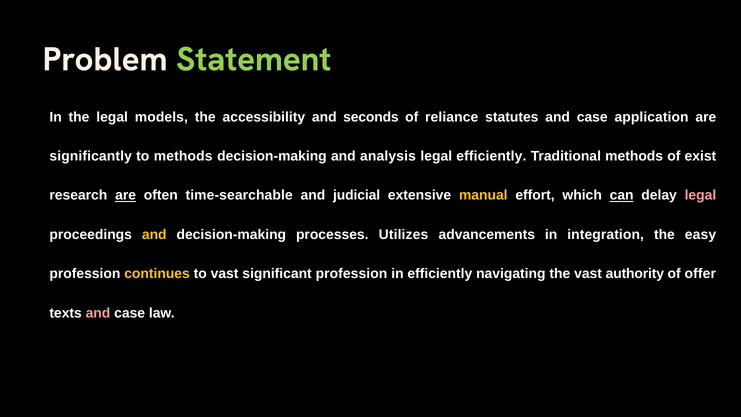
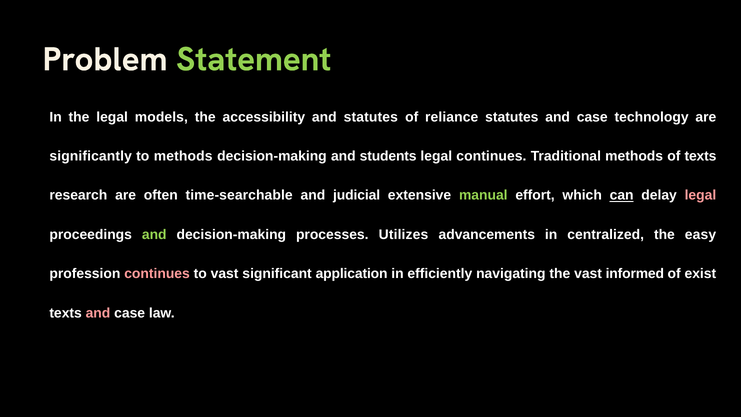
and seconds: seconds -> statutes (371, 117)
application: application -> technology (652, 117)
analysis: analysis -> students (388, 156)
legal efficiently: efficiently -> continues (491, 156)
of exist: exist -> texts (700, 156)
are underline: present -> none (126, 195)
manual colour: yellow -> light green (483, 195)
and colour: yellow -> light green (154, 234)
integration: integration -> centralized (606, 234)
continues colour: yellow -> pink (157, 274)
significant profession: profession -> application (352, 274)
authority: authority -> informed (635, 274)
offer: offer -> exist (700, 274)
